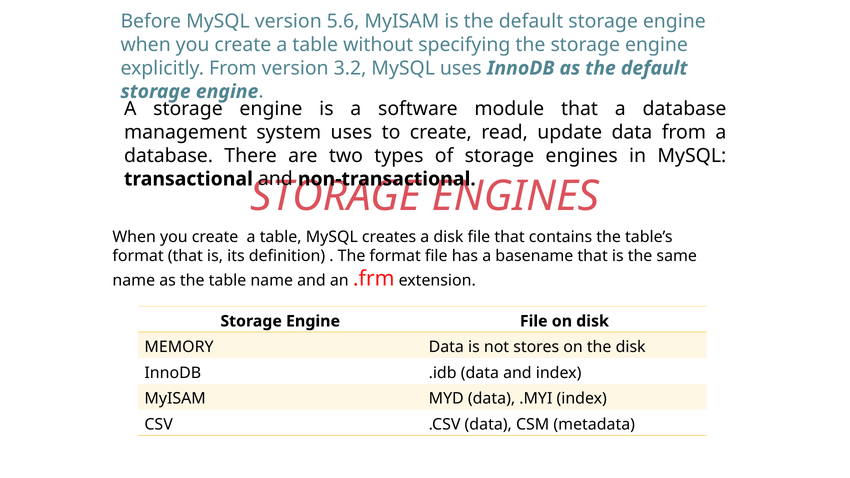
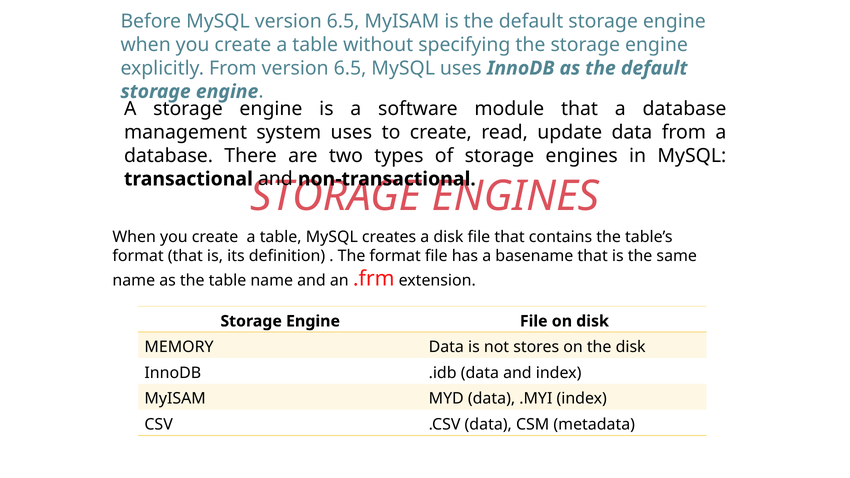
MySQL version 5.6: 5.6 -> 6.5 (343, 21)
From version 3.2: 3.2 -> 6.5 (350, 68)
